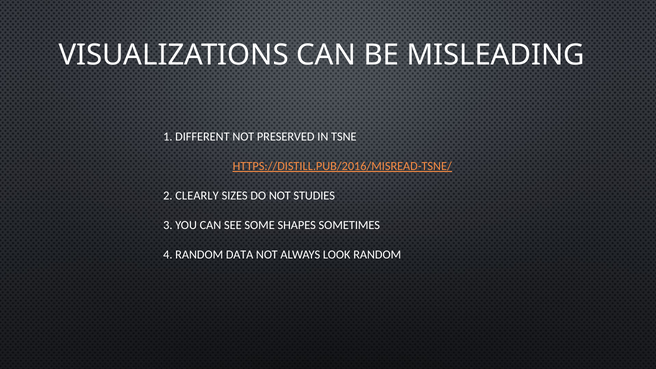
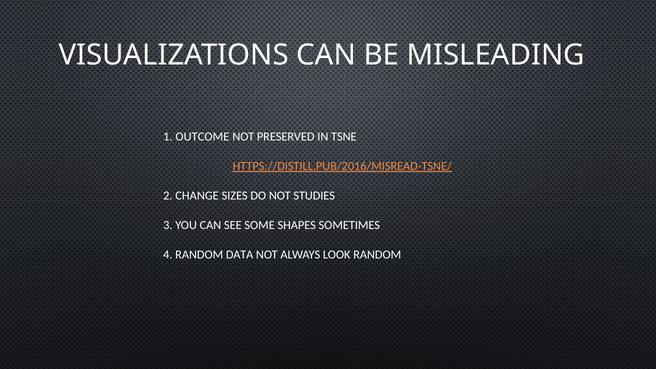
DIFFERENT: DIFFERENT -> OUTCOME (202, 137)
CLEARLY: CLEARLY -> CHANGE (197, 196)
